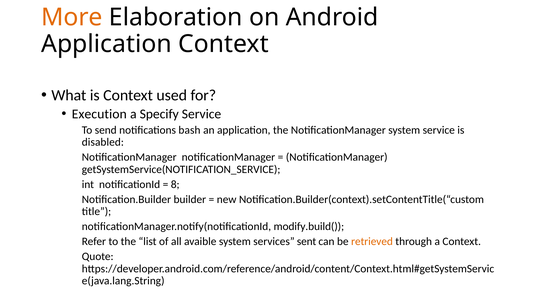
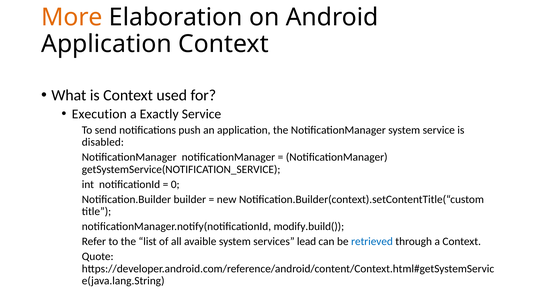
Specify: Specify -> Exactly (159, 114)
bash: bash -> push (190, 130)
8: 8 -> 0 (175, 185)
sent: sent -> lead (307, 242)
retrieved colour: orange -> blue (372, 242)
